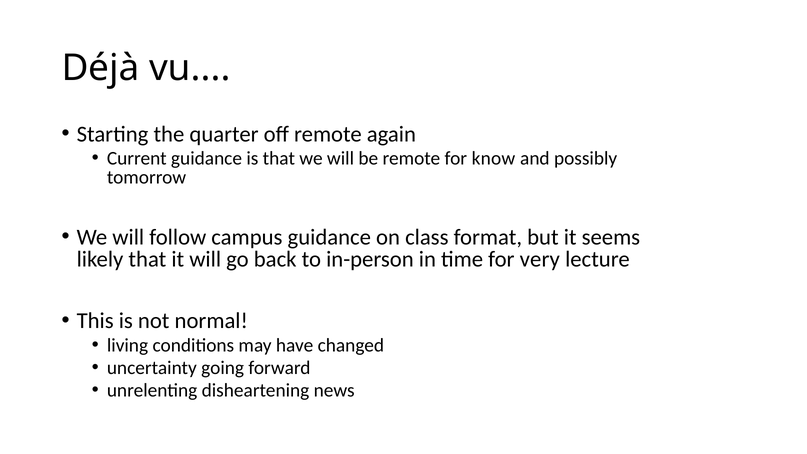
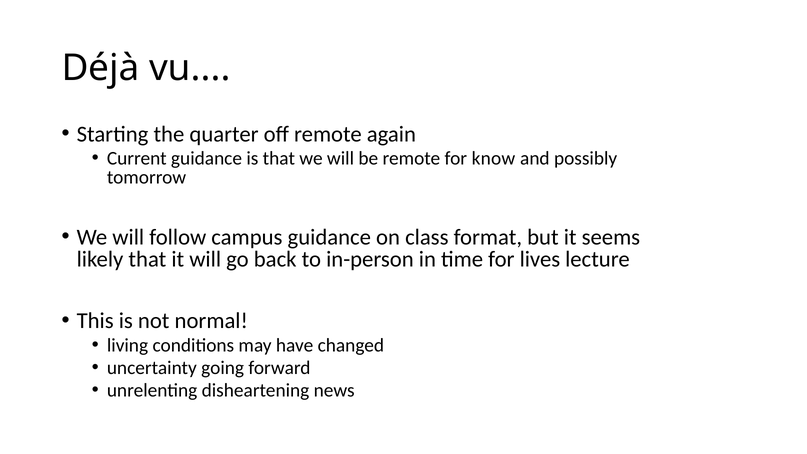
very: very -> lives (540, 259)
